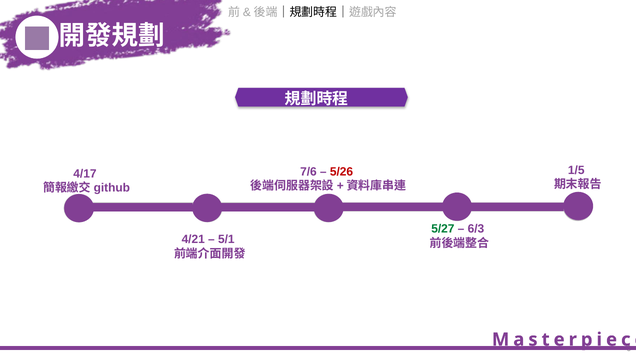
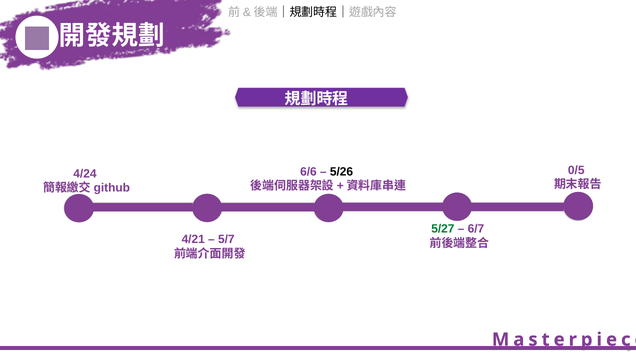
1/5: 1/5 -> 0/5 (576, 170)
7/6: 7/6 -> 6/6 (308, 172)
5/26 colour: red -> black (342, 172)
4/17: 4/17 -> 4/24 (85, 174)
6/3: 6/3 -> 6/7 (476, 229)
5/1: 5/1 -> 5/7 (226, 239)
